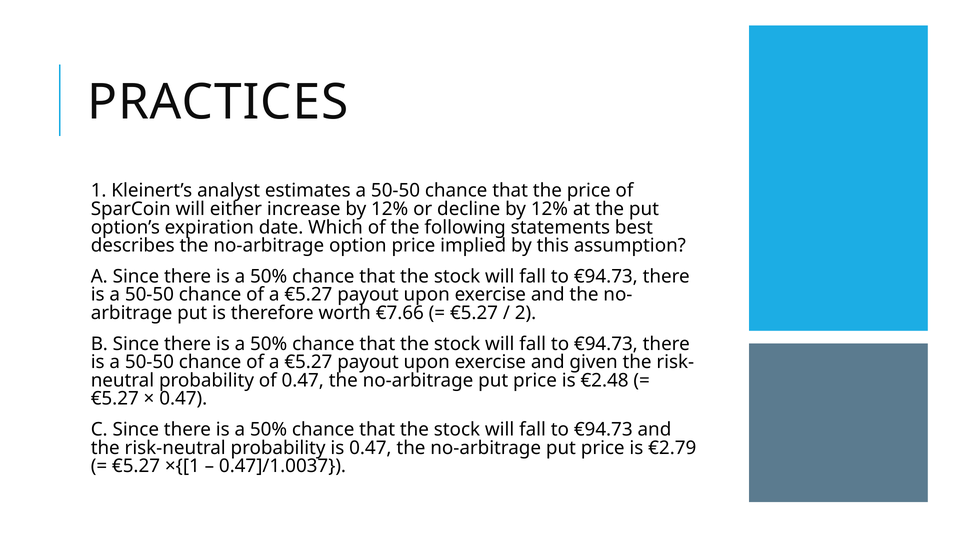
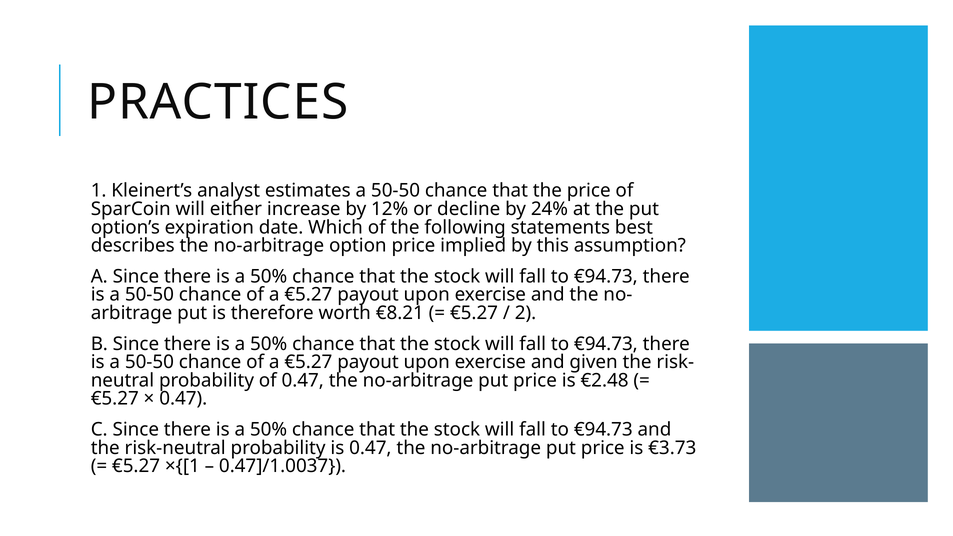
decline by 12%: 12% -> 24% (549, 209)
€7.66: €7.66 -> €8.21 (400, 313)
€2.79: €2.79 -> €3.73 (672, 448)
